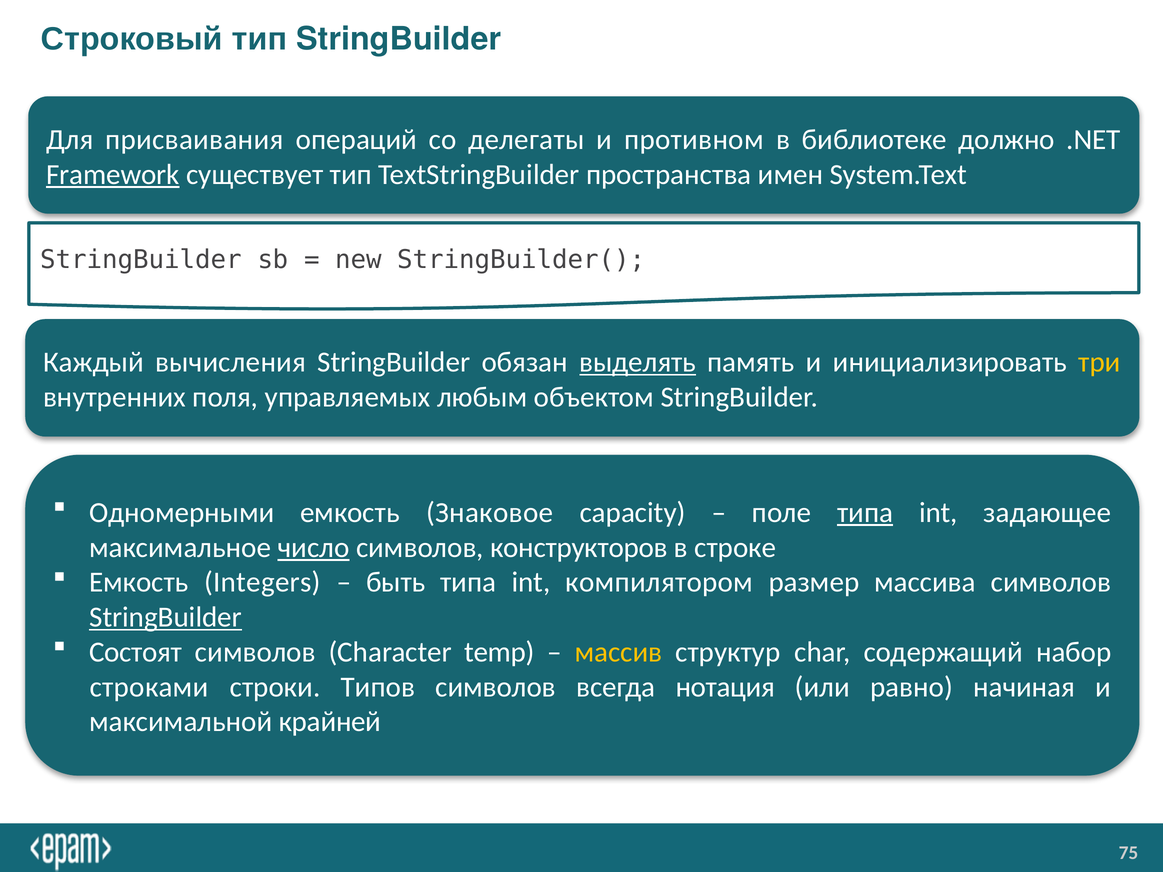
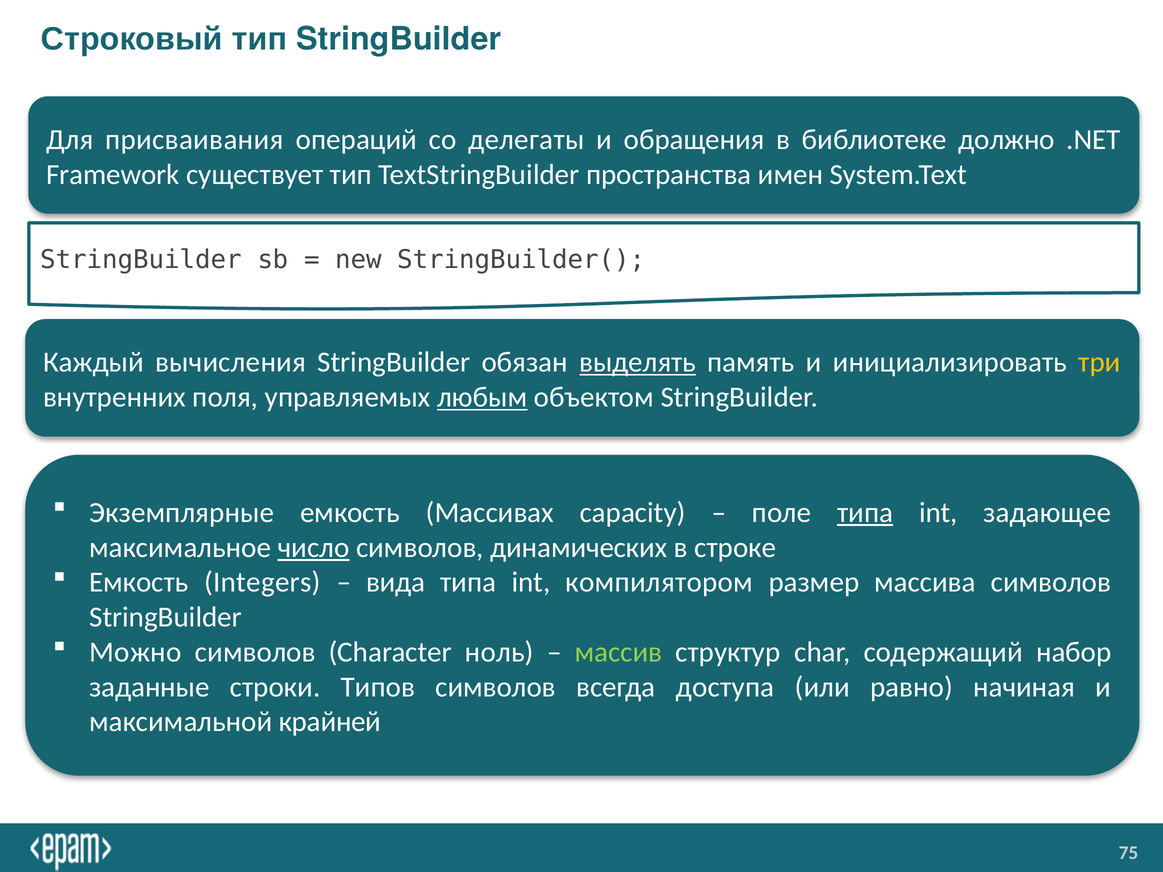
противном: противном -> обращения (694, 140)
Framework underline: present -> none (113, 174)
любым underline: none -> present (482, 397)
Одномерными: Одномерными -> Экземплярные (182, 513)
Знаковое: Знаковое -> Массивах (490, 513)
конструкторов: конструкторов -> динамических (579, 548)
быть: быть -> вида (396, 583)
StringBuilder underline: present -> none (166, 617)
Состоят: Состоят -> Можно (135, 652)
temp: temp -> ноль (499, 652)
массив colour: yellow -> light green (618, 652)
строками: строками -> заданные (149, 687)
нотация: нотация -> доступа (725, 687)
